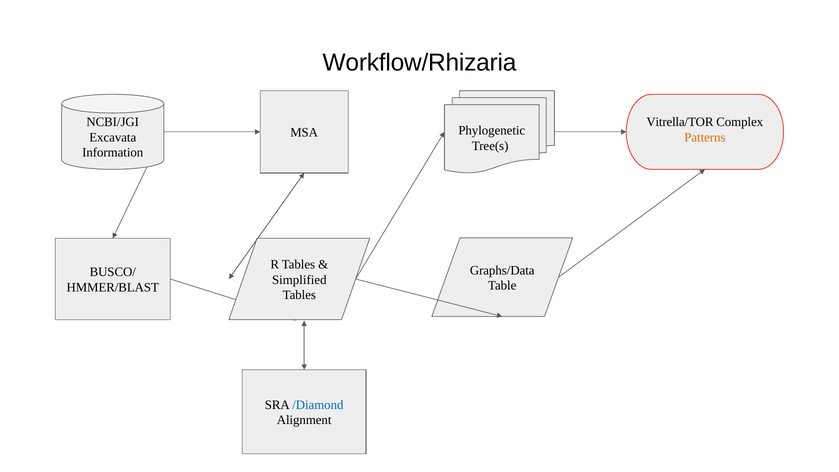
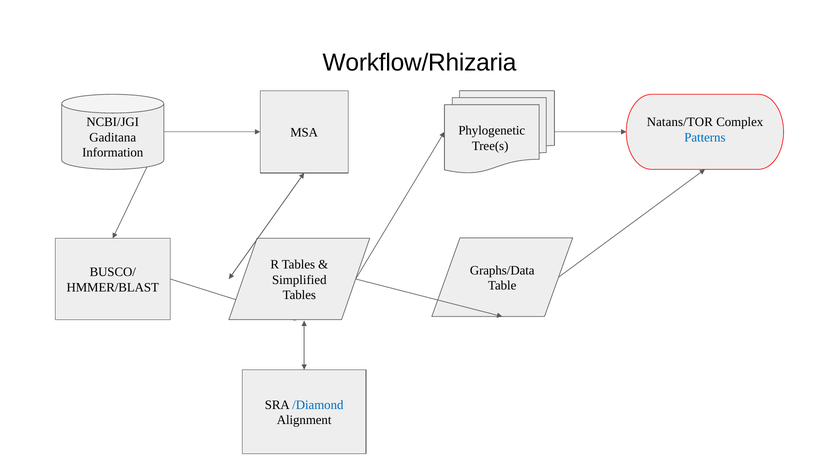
Vitrella/TOR: Vitrella/TOR -> Natans/TOR (680, 122)
Excavata: Excavata -> Gaditana (113, 137)
Patterns colour: orange -> blue (705, 138)
